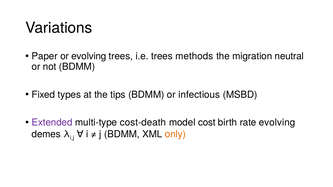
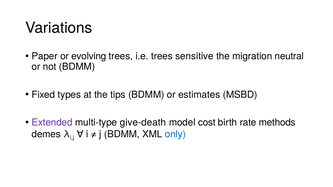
methods: methods -> sensitive (194, 56)
infectious: infectious -> estimates (199, 95)
cost-death: cost-death -> give-death (143, 123)
rate evolving: evolving -> methods (277, 123)
only colour: orange -> blue (175, 134)
